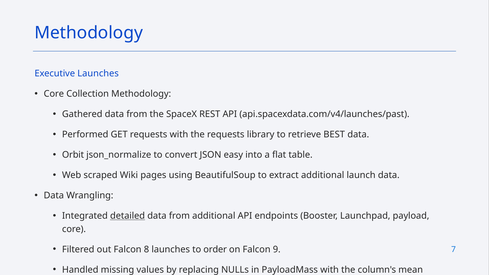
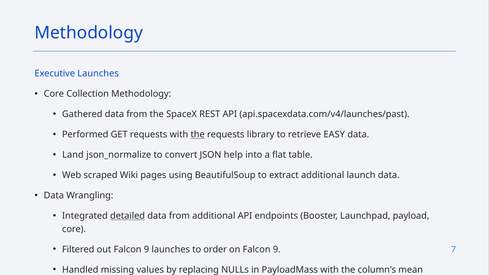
the underline: none -> present (198, 135)
BEST: BEST -> EASY (334, 135)
Orbit: Orbit -> Land (73, 155)
easy: easy -> help (233, 155)
out Falcon 8: 8 -> 9 (147, 249)
